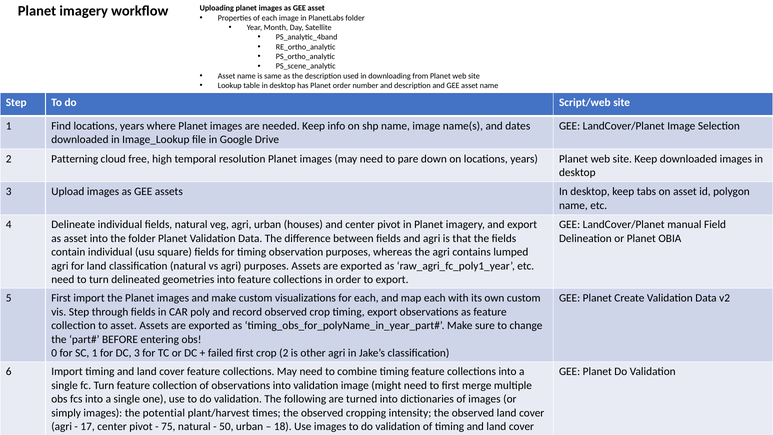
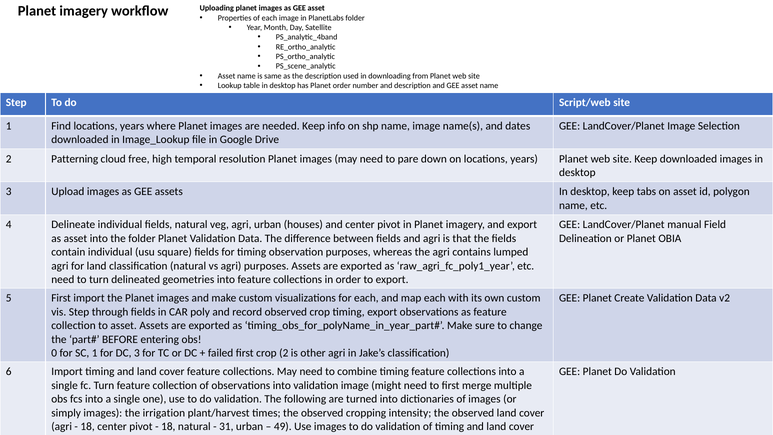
potential: potential -> irrigation (164, 413)
17: 17 -> 18 (88, 426)
75: 75 -> 18 (168, 426)
50: 50 -> 31 (226, 426)
18: 18 -> 49 (283, 426)
